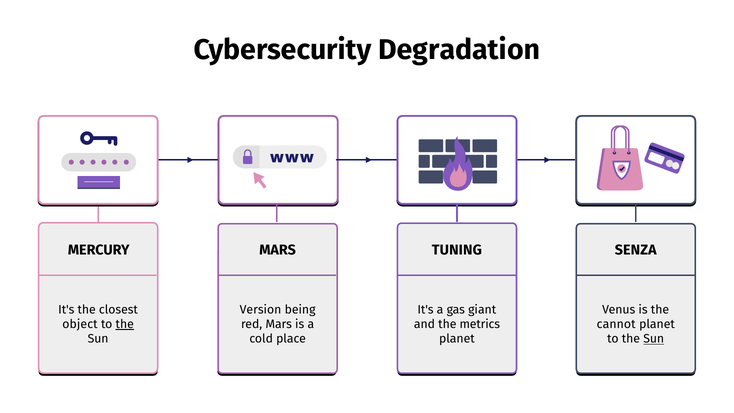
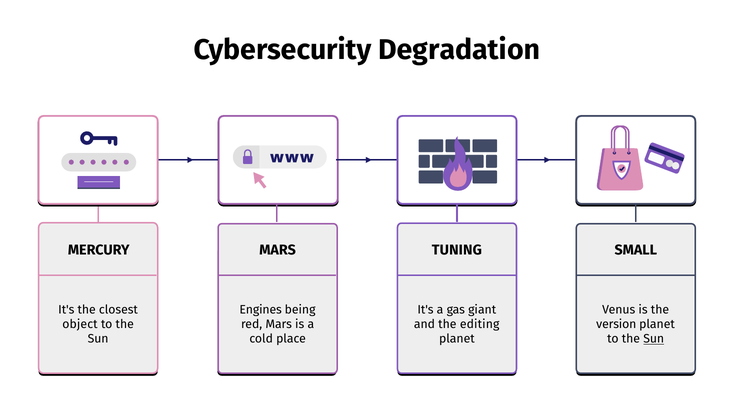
SENZA: SENZA -> SMALL (636, 250)
Version: Version -> Engines (261, 309)
the underline: present -> none (125, 324)
metrics: metrics -> editing (480, 324)
cannot: cannot -> version (616, 324)
